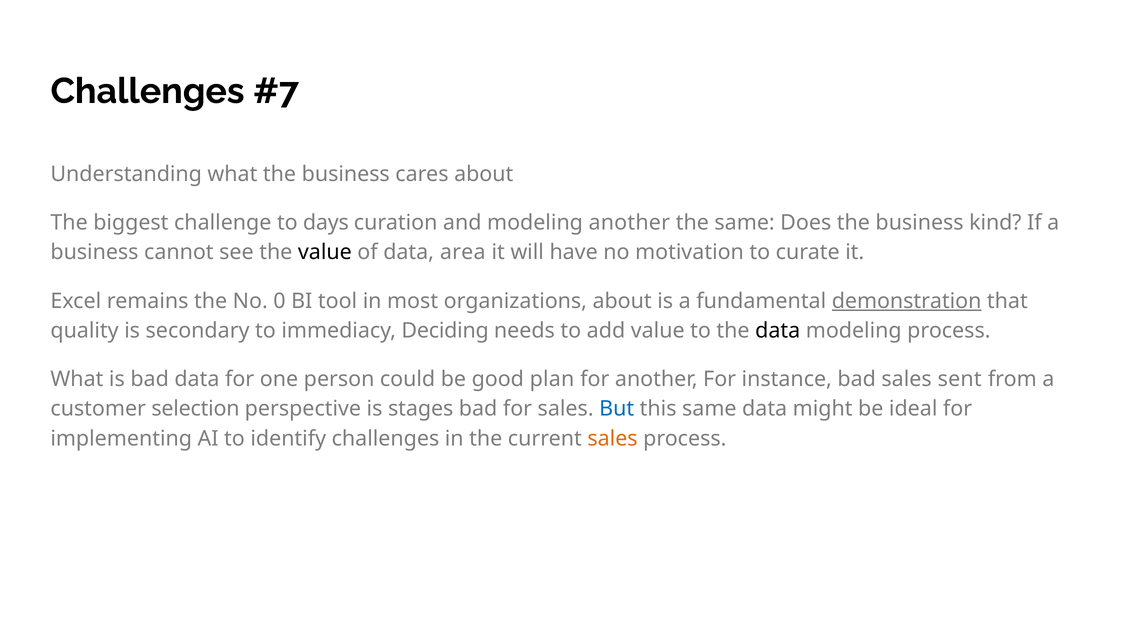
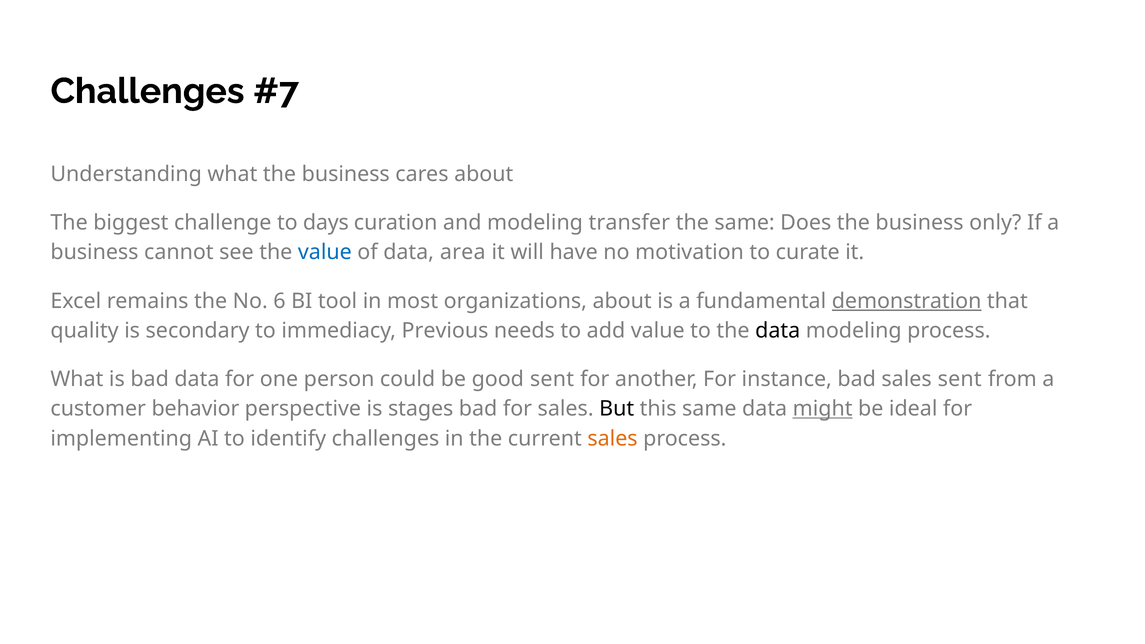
modeling another: another -> transfer (629, 223)
kind: kind -> only (995, 223)
value colour: black -> blue (325, 252)
0: 0 -> 6 (279, 301)
Deciding: Deciding -> Previous (445, 331)
good plan: plan -> sent (552, 379)
selection: selection -> behavior (195, 409)
But colour: blue -> black (617, 409)
might underline: none -> present (823, 409)
